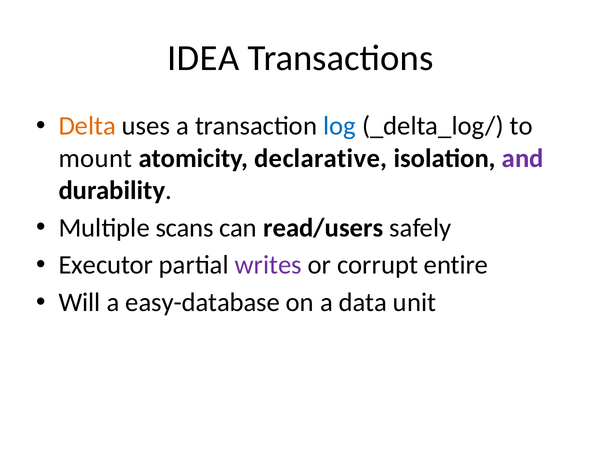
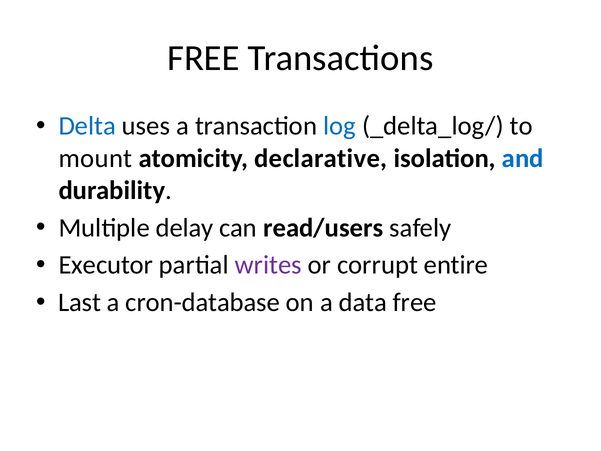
IDEA: IDEA -> FREE (203, 58)
Delta colour: orange -> blue (87, 126)
and colour: purple -> blue (523, 158)
scans: scans -> delay (185, 228)
Will: Will -> Last (80, 302)
easy-database: easy-database -> cron-database (203, 302)
data unit: unit -> free (415, 302)
